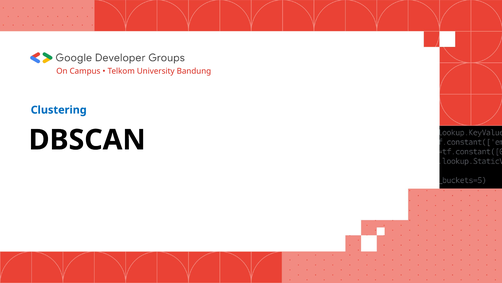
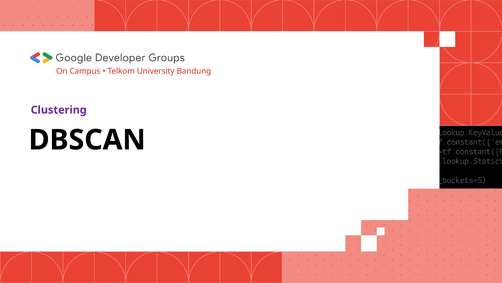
Clustering colour: blue -> purple (59, 110)
